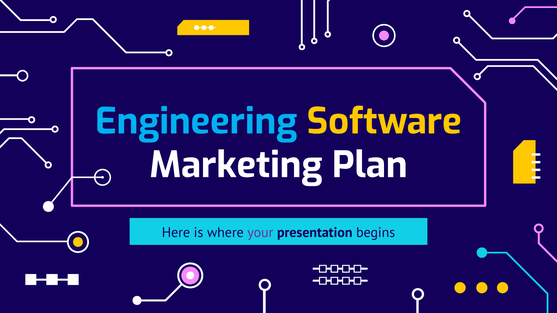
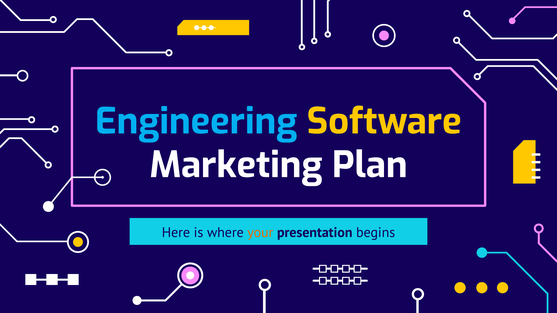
your colour: purple -> orange (260, 233)
